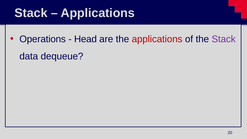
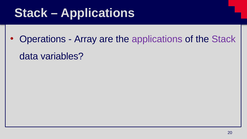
Head: Head -> Array (85, 39)
applications colour: red -> purple (157, 39)
dequeue: dequeue -> variables (62, 56)
